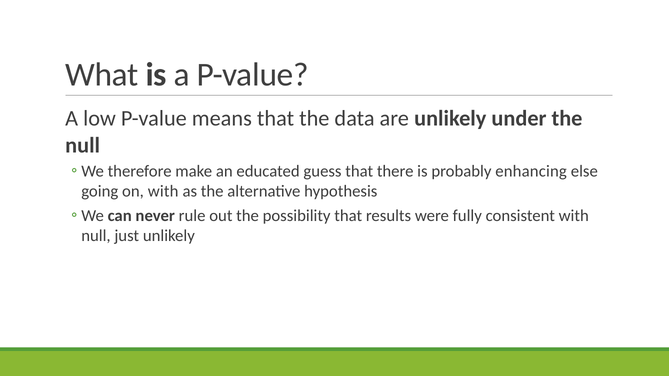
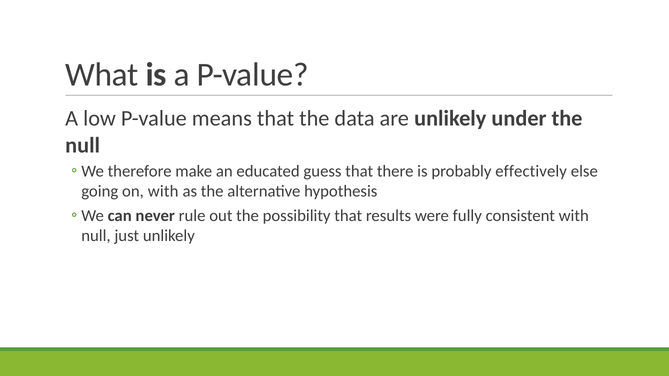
enhancing: enhancing -> effectively (531, 171)
